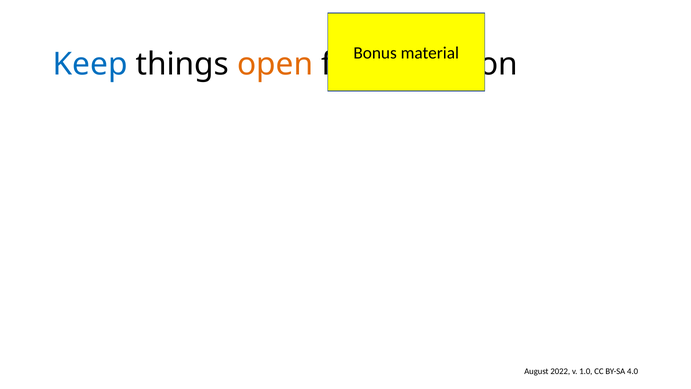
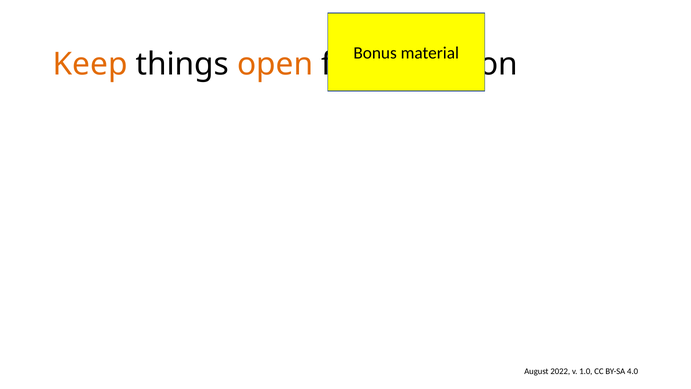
Keep colour: blue -> orange (90, 64)
